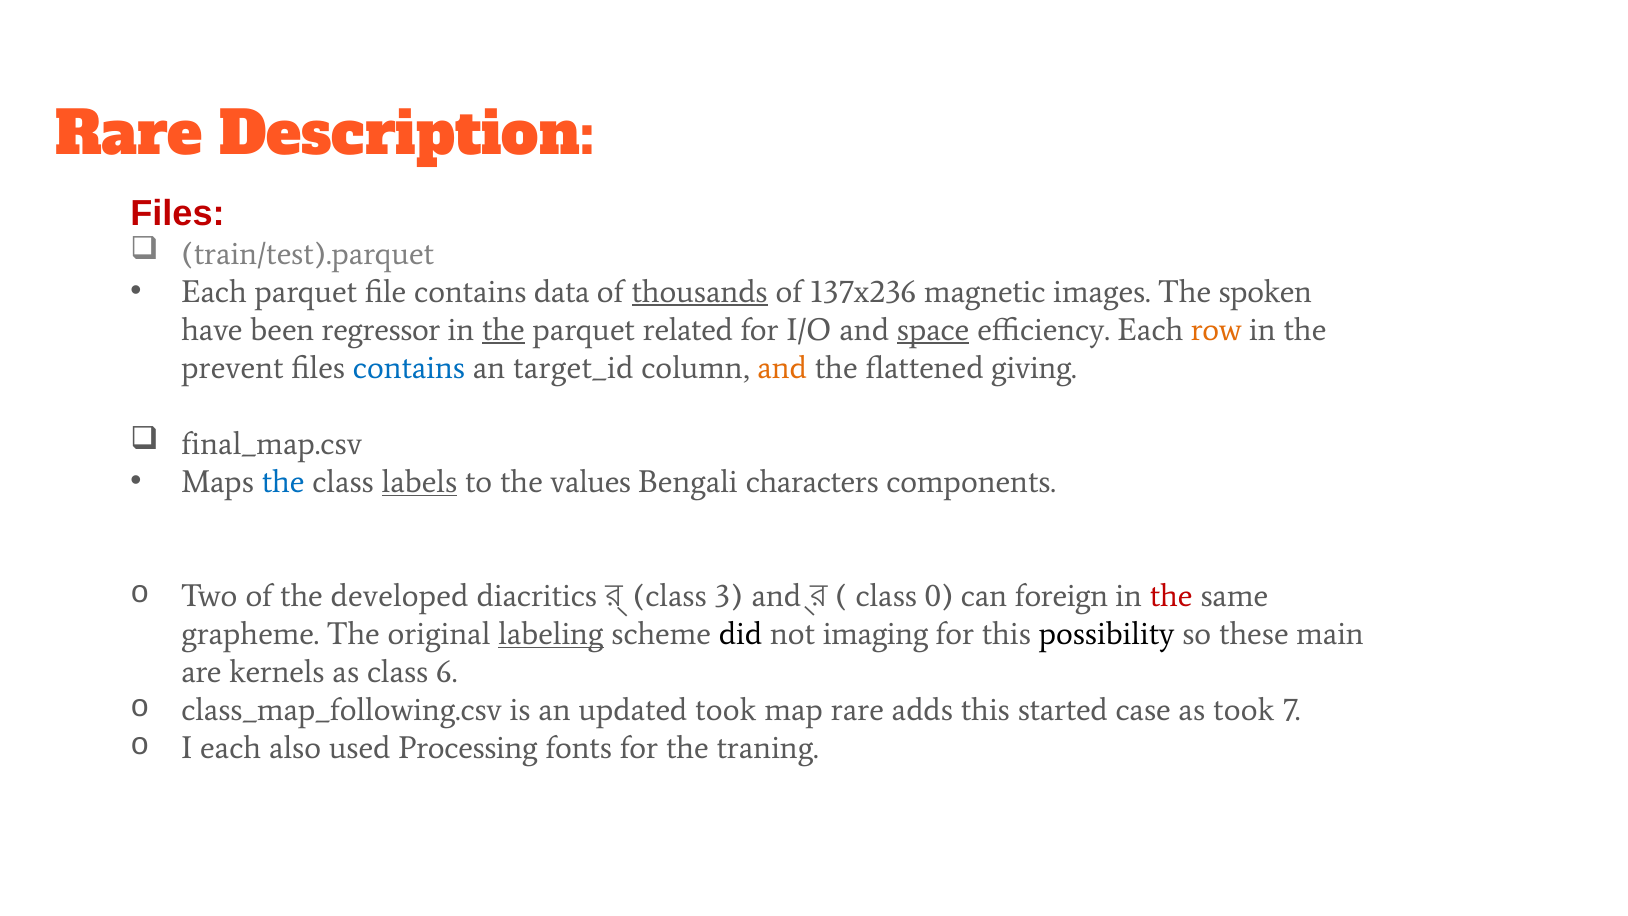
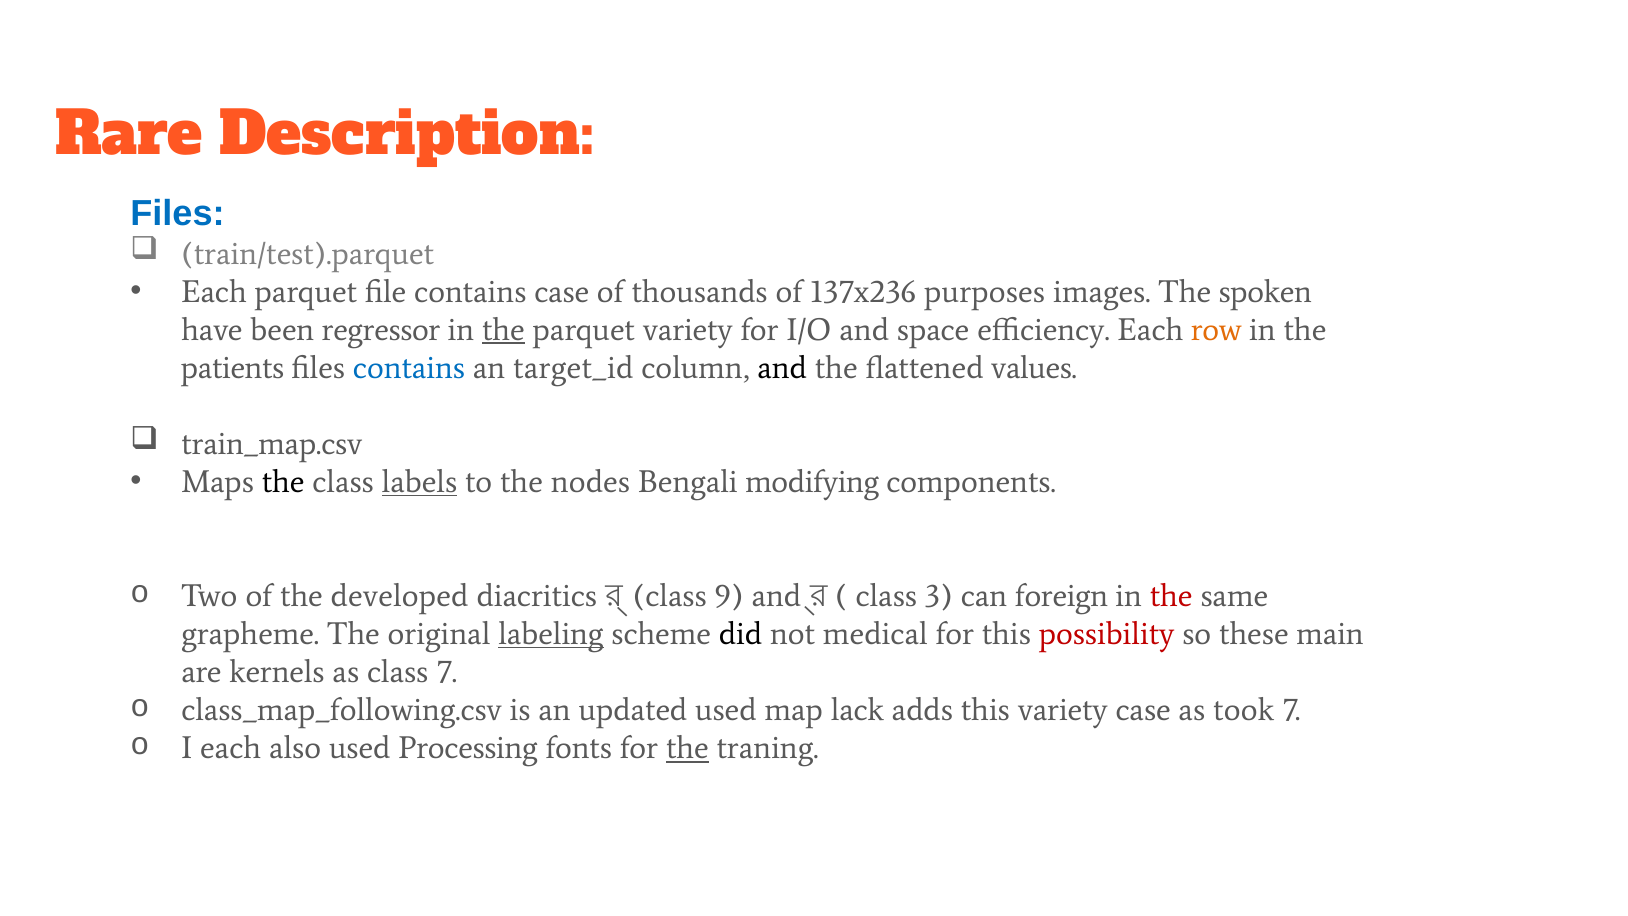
Files colour: red -> blue (178, 213)
contains data: data -> case (562, 292)
thousands underline: present -> none (700, 292)
magnetic: magnetic -> purposes (985, 292)
parquet related: related -> variety (688, 330)
space underline: present -> none (933, 330)
prevent: prevent -> patients (233, 368)
and colour: orange -> black (782, 368)
giving: giving -> values (1034, 368)
final_map.csv: final_map.csv -> train_map.csv (272, 444)
the colour: blue -> black (283, 482)
values: values -> nodes (590, 482)
characters: characters -> modifying (812, 482)
3: 3 -> 9 (729, 596)
0: 0 -> 3 (939, 596)
imaging: imaging -> medical (875, 634)
possibility colour: black -> red (1107, 634)
class 6: 6 -> 7 (447, 672)
updated took: took -> used (726, 710)
map rare: rare -> lack (857, 710)
this started: started -> variety (1063, 710)
the underline: none -> present (687, 748)
